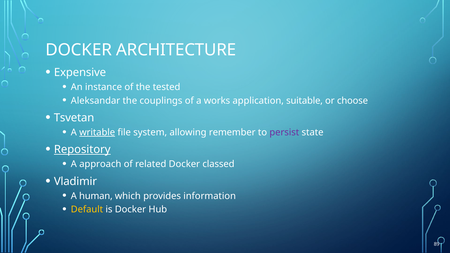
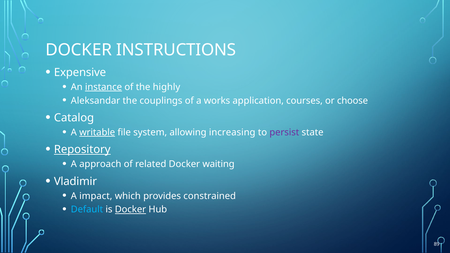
ARCHITECTURE: ARCHITECTURE -> INSTRUCTIONS (176, 50)
instance underline: none -> present (104, 87)
tested: tested -> highly (167, 87)
suitable: suitable -> courses (304, 101)
Tsvetan: Tsvetan -> Catalog (74, 118)
remember: remember -> increasing (232, 132)
classed: classed -> waiting (218, 164)
human: human -> impact (96, 196)
information: information -> constrained (210, 196)
Default colour: yellow -> light blue (87, 210)
Docker underline: none -> present (130, 210)
